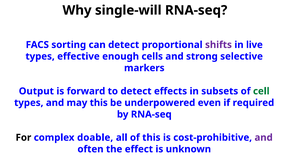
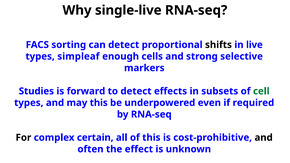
single-will: single-will -> single-live (128, 10)
shifts colour: purple -> black (218, 45)
effective: effective -> simpleaf (78, 56)
Output: Output -> Studies (36, 91)
doable: doable -> certain (95, 138)
and colour: purple -> black (264, 138)
